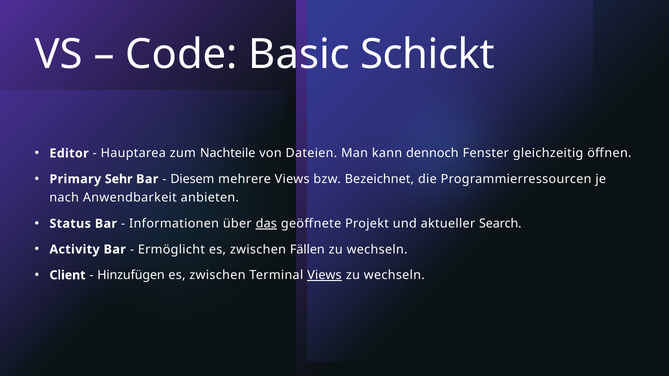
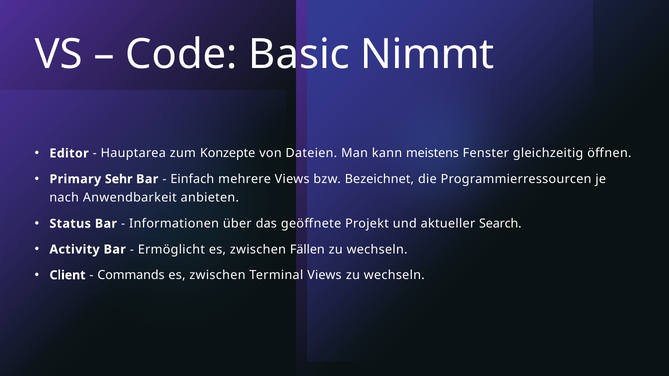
Schickt: Schickt -> Nimmt (427, 54)
Nachteile: Nachteile -> Konzepte (228, 153)
dennoch: dennoch -> meistens (432, 153)
Diesem: Diesem -> Einfach (192, 179)
das underline: present -> none (266, 224)
Hinzufügen: Hinzufügen -> Commands (131, 275)
Views underline: present -> none (324, 275)
